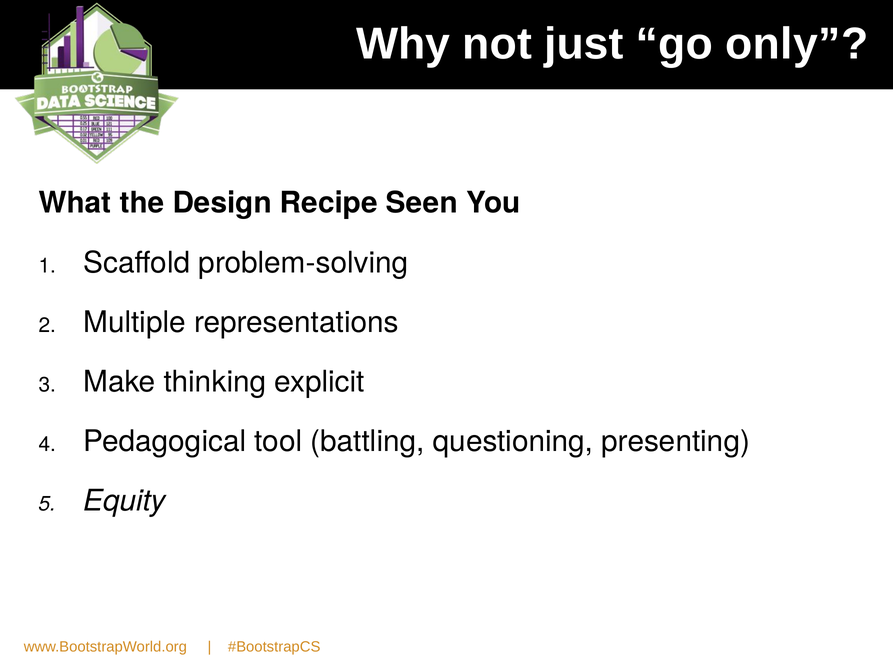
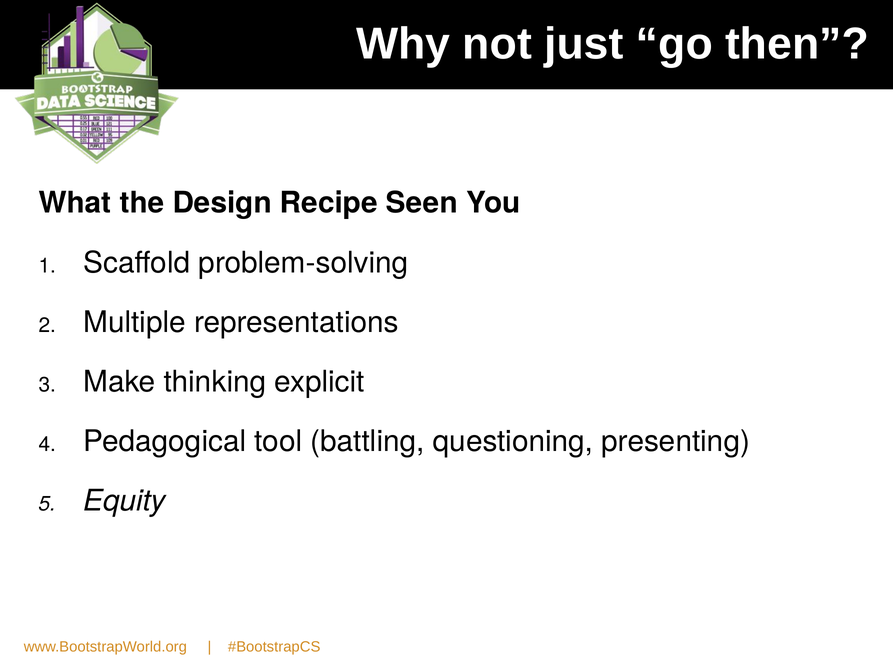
only: only -> then (797, 44)
